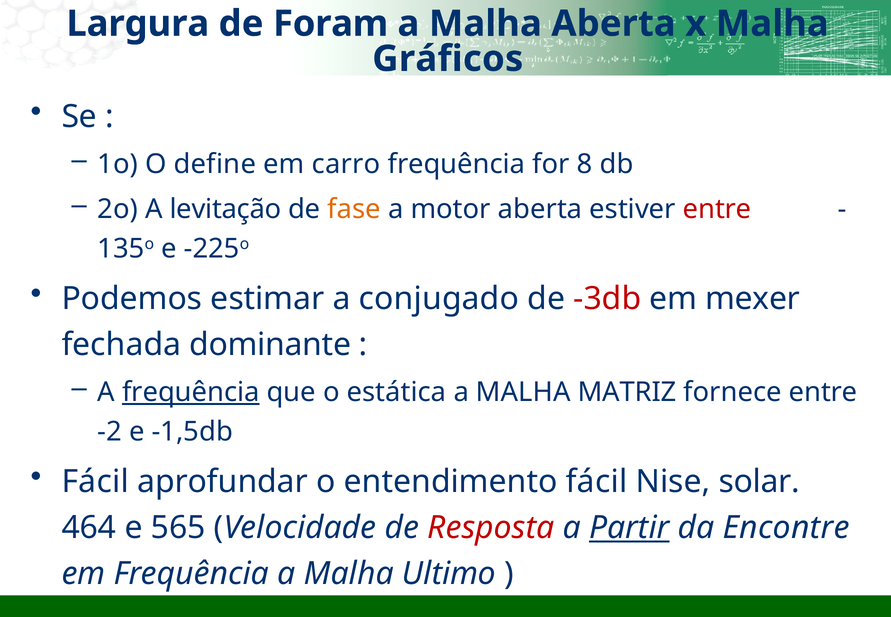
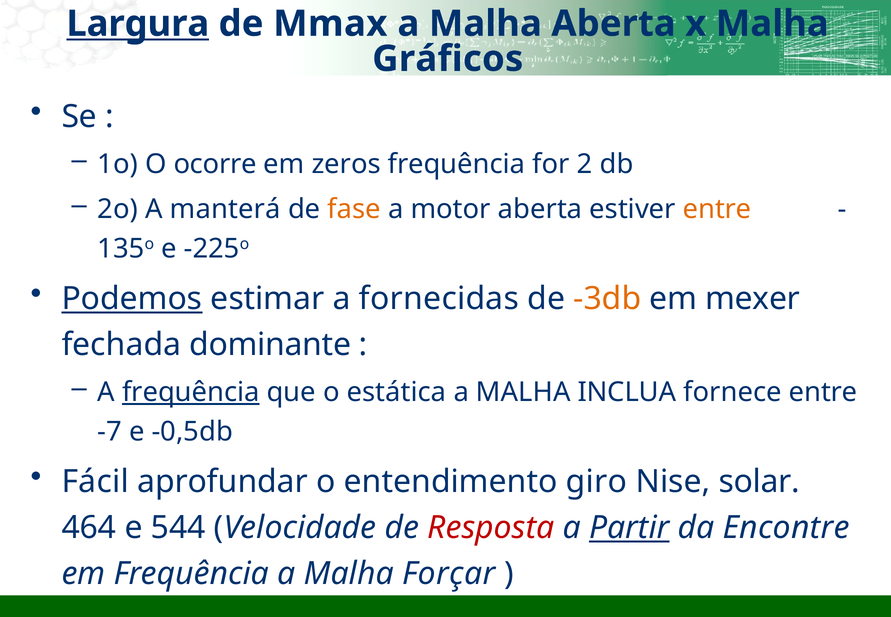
Largura underline: none -> present (138, 24)
Foram: Foram -> Mmax (330, 24)
define: define -> ocorre (215, 164)
carro: carro -> zeros (346, 164)
8: 8 -> 2 (585, 164)
levitação: levitação -> manterá (225, 209)
entre colour: red -> orange (717, 209)
Podemos underline: none -> present (132, 299)
conjugado: conjugado -> fornecidas (439, 299)
-3db colour: red -> orange (607, 299)
MATRIZ: MATRIZ -> INCLUA (627, 392)
-2: -2 -> -7 (110, 432)
-1,5db: -1,5db -> -0,5db (192, 432)
entendimento fácil: fácil -> giro (596, 482)
565: 565 -> 544 (178, 528)
Ultimo: Ultimo -> Forçar (449, 574)
